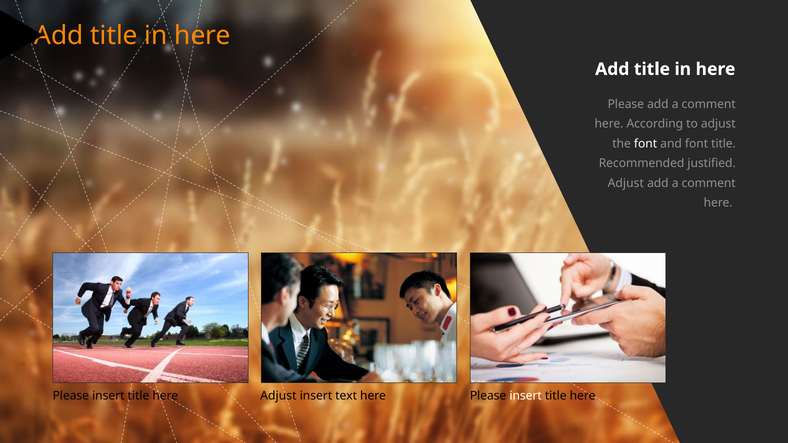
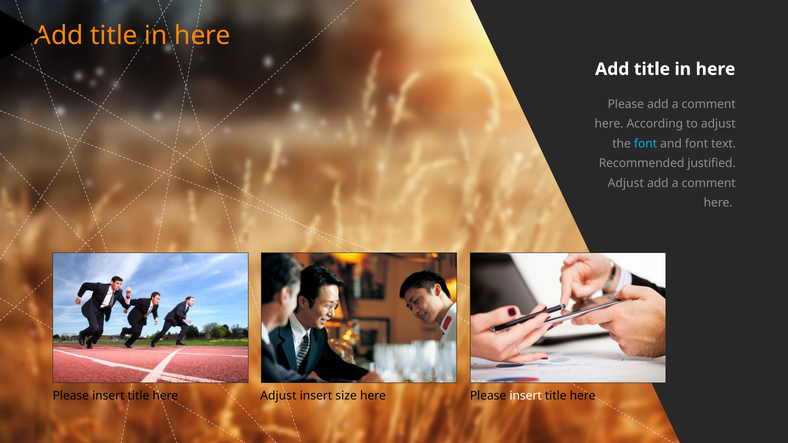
font colour: white -> light blue (646, 144)
font title: title -> text (724, 144)
text: text -> size (346, 396)
